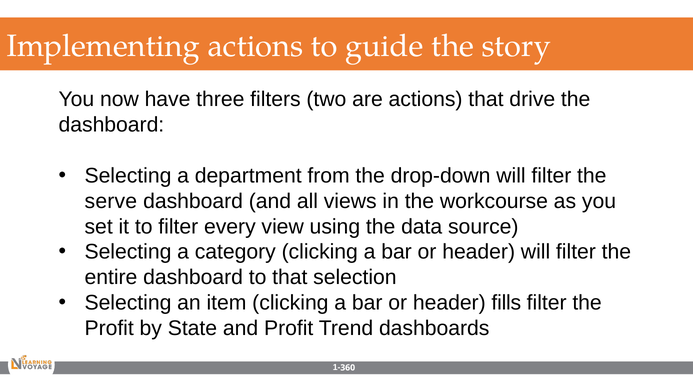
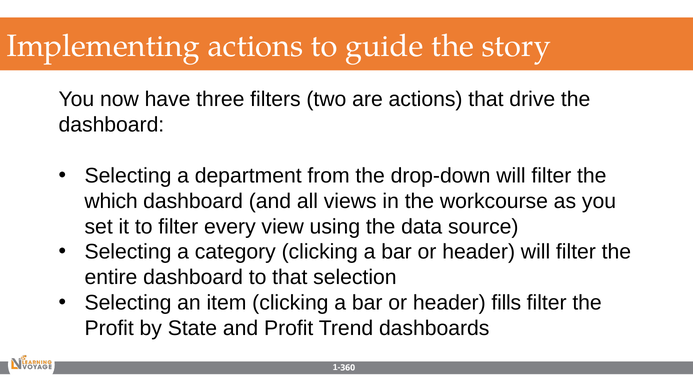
serve: serve -> which (111, 201)
